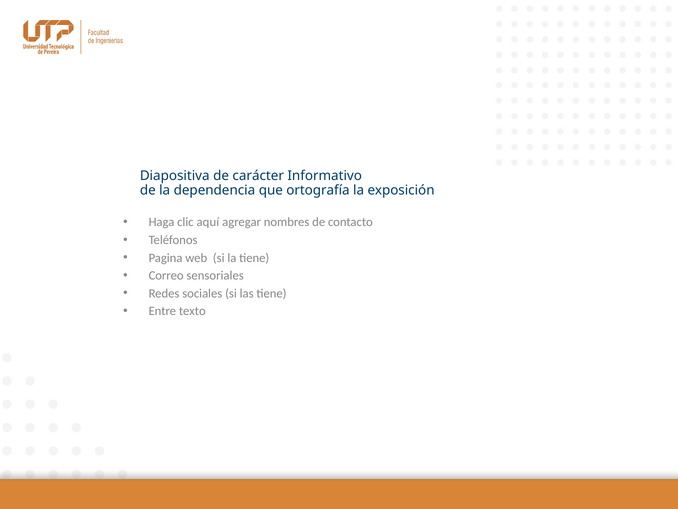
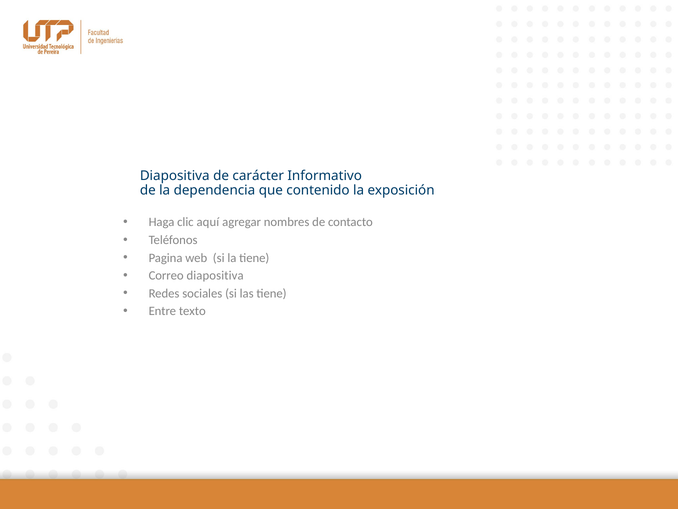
ortografía: ortografía -> contenido (318, 190)
Correo sensoriales: sensoriales -> diapositiva (215, 275)
